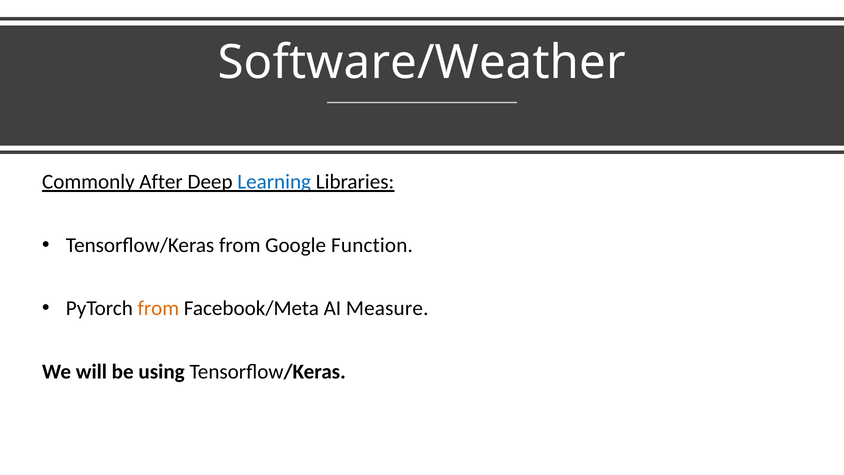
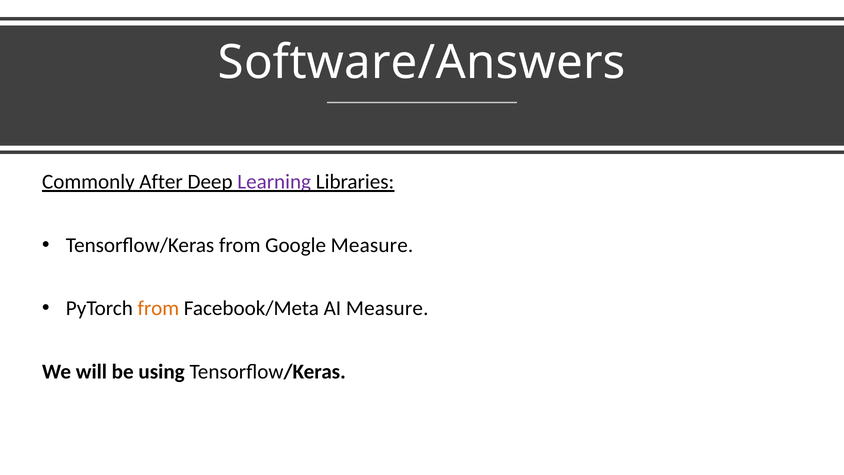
Software/Weather: Software/Weather -> Software/Answers (422, 62)
Learning colour: blue -> purple (274, 182)
Google Function: Function -> Measure (372, 245)
